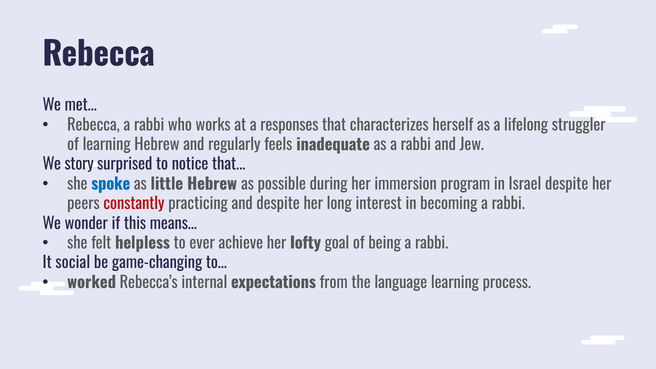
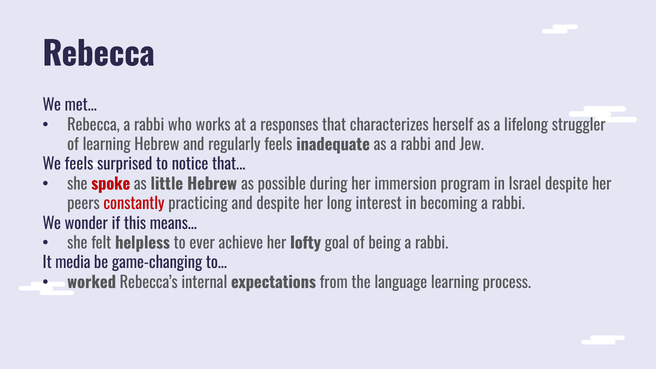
We story: story -> feels (79, 165)
spoke colour: blue -> red (111, 184)
social: social -> media (73, 263)
